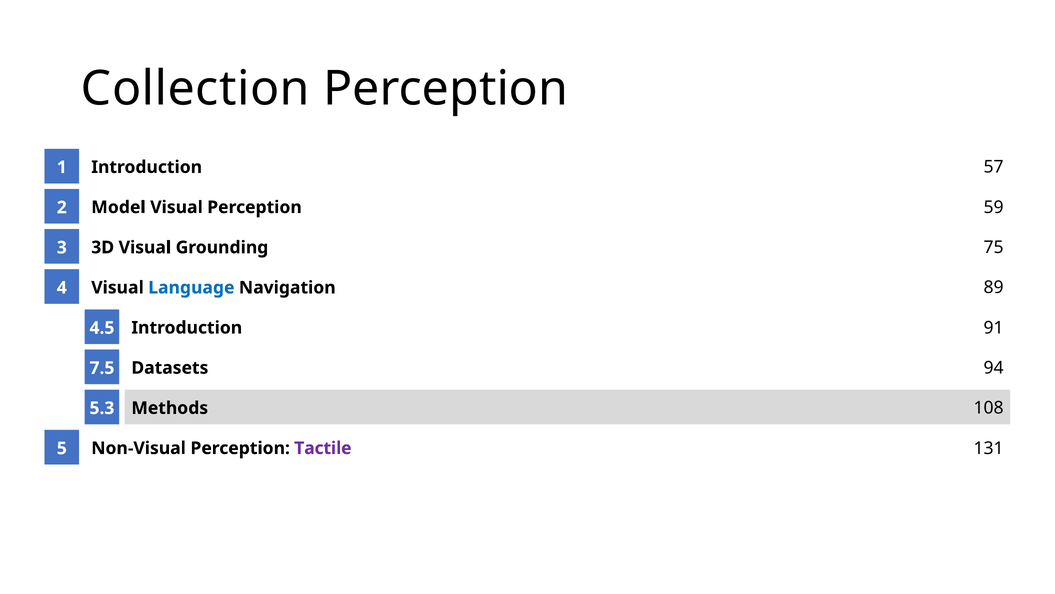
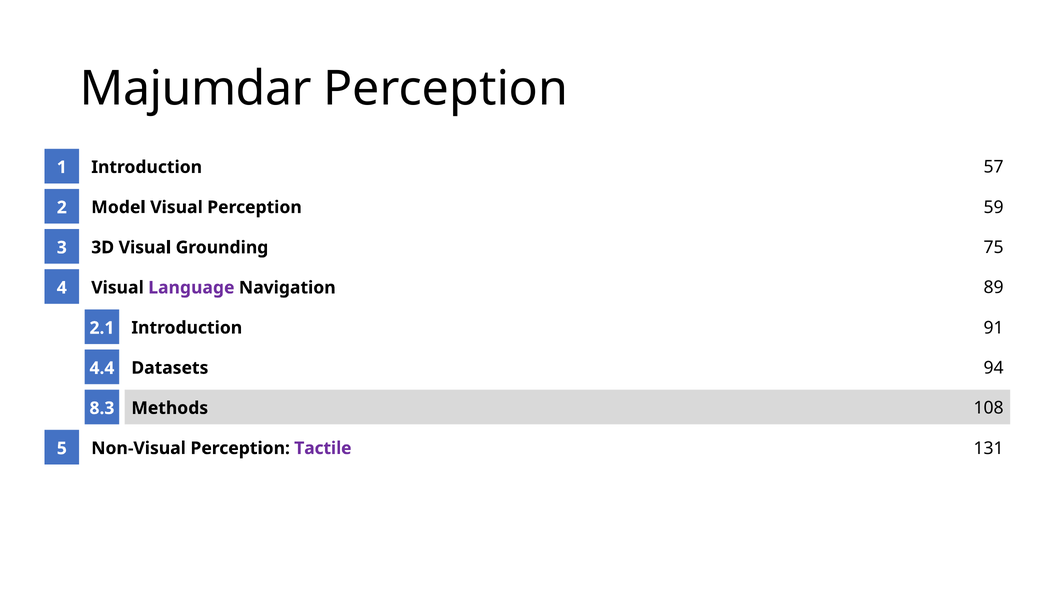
Collection: Collection -> Majumdar (196, 89)
Language colour: blue -> purple (191, 287)
4.5: 4.5 -> 2.1 (102, 328)
7.5: 7.5 -> 4.4 (102, 368)
5.3: 5.3 -> 8.3 (102, 408)
